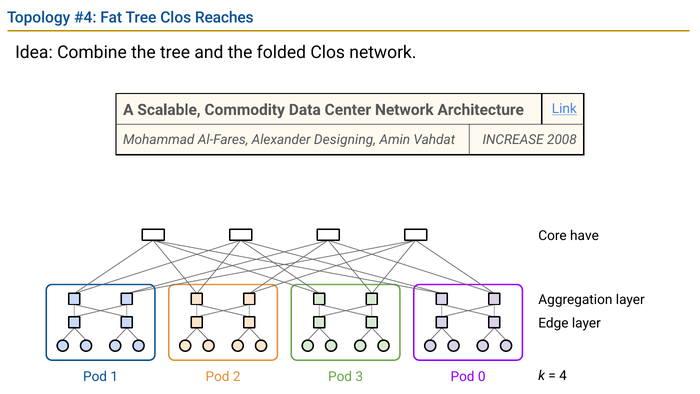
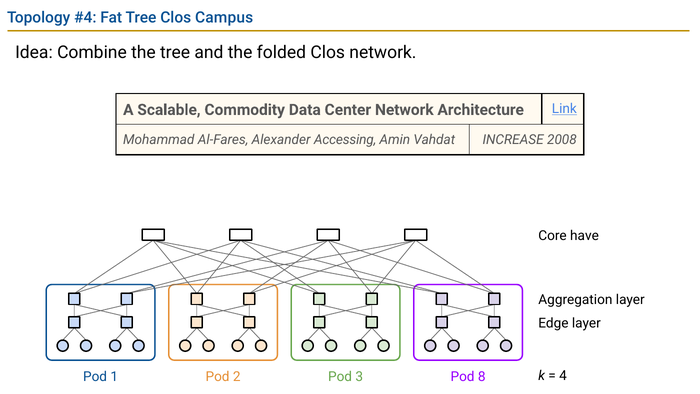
Reaches: Reaches -> Campus (224, 17)
Designing: Designing -> Accessing (345, 140)
0: 0 -> 8 (482, 377)
